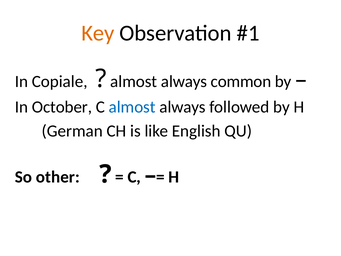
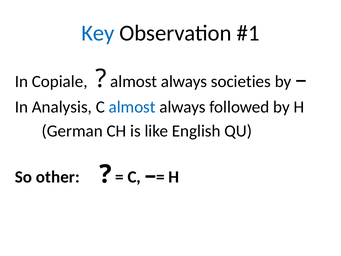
Key colour: orange -> blue (98, 33)
common: common -> societies (241, 81)
October: October -> Analysis (62, 107)
